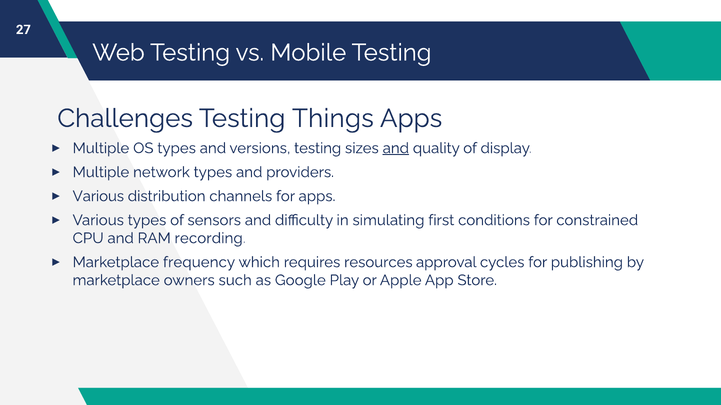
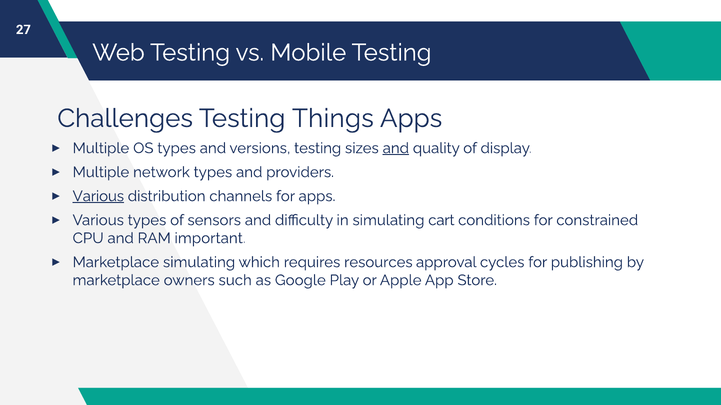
Various underline: none -> present (98, 196)
first: first -> cart (441, 220)
recording: recording -> important (210, 239)
Marketplace frequency: frequency -> simulating (199, 263)
